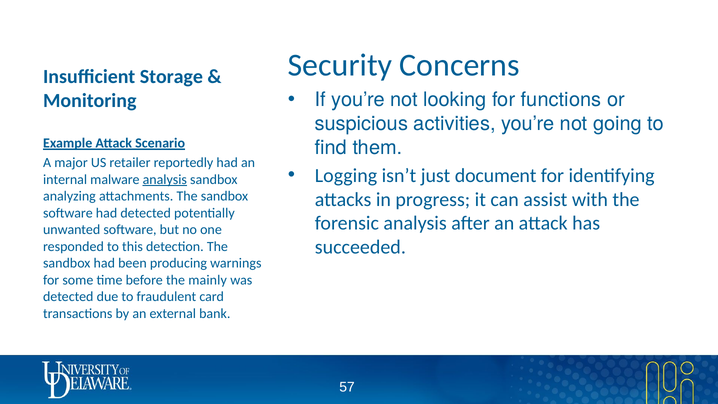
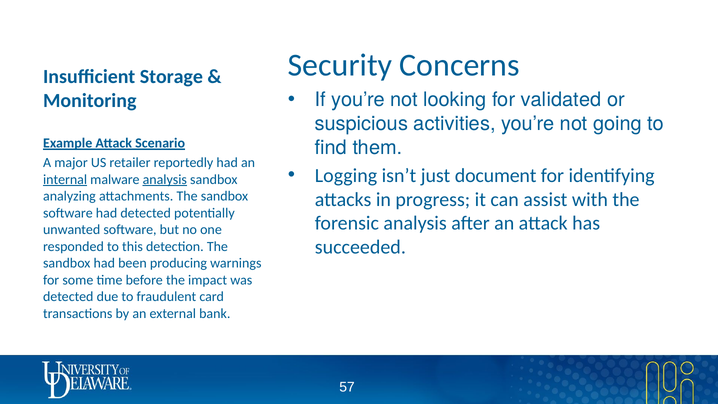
functions: functions -> validated (561, 100)
internal underline: none -> present (65, 179)
mainly: mainly -> impact (208, 280)
